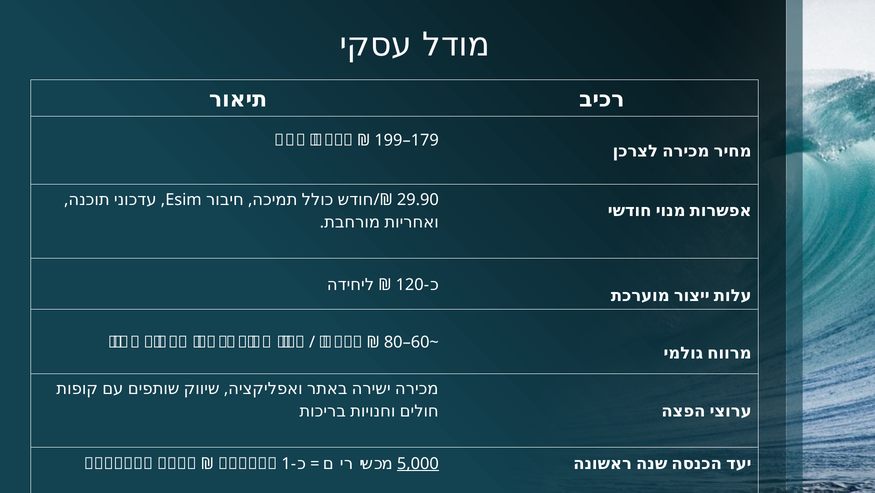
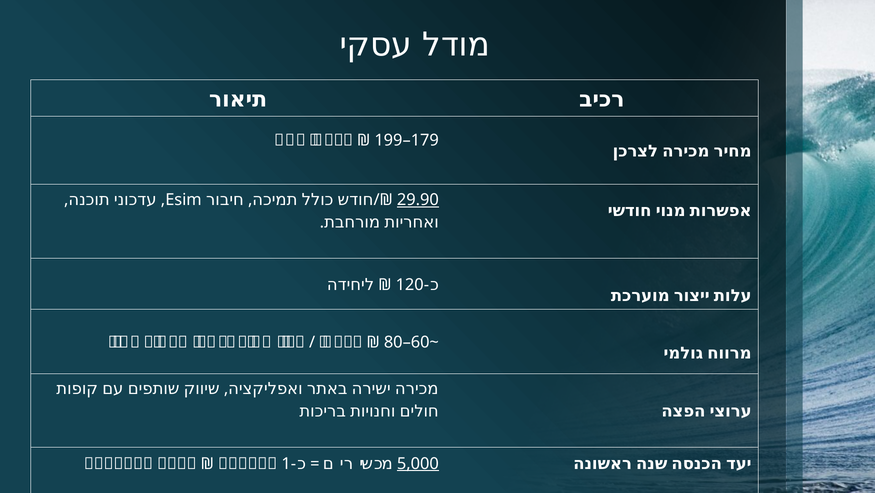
29.90 underline: none -> present (418, 199)
